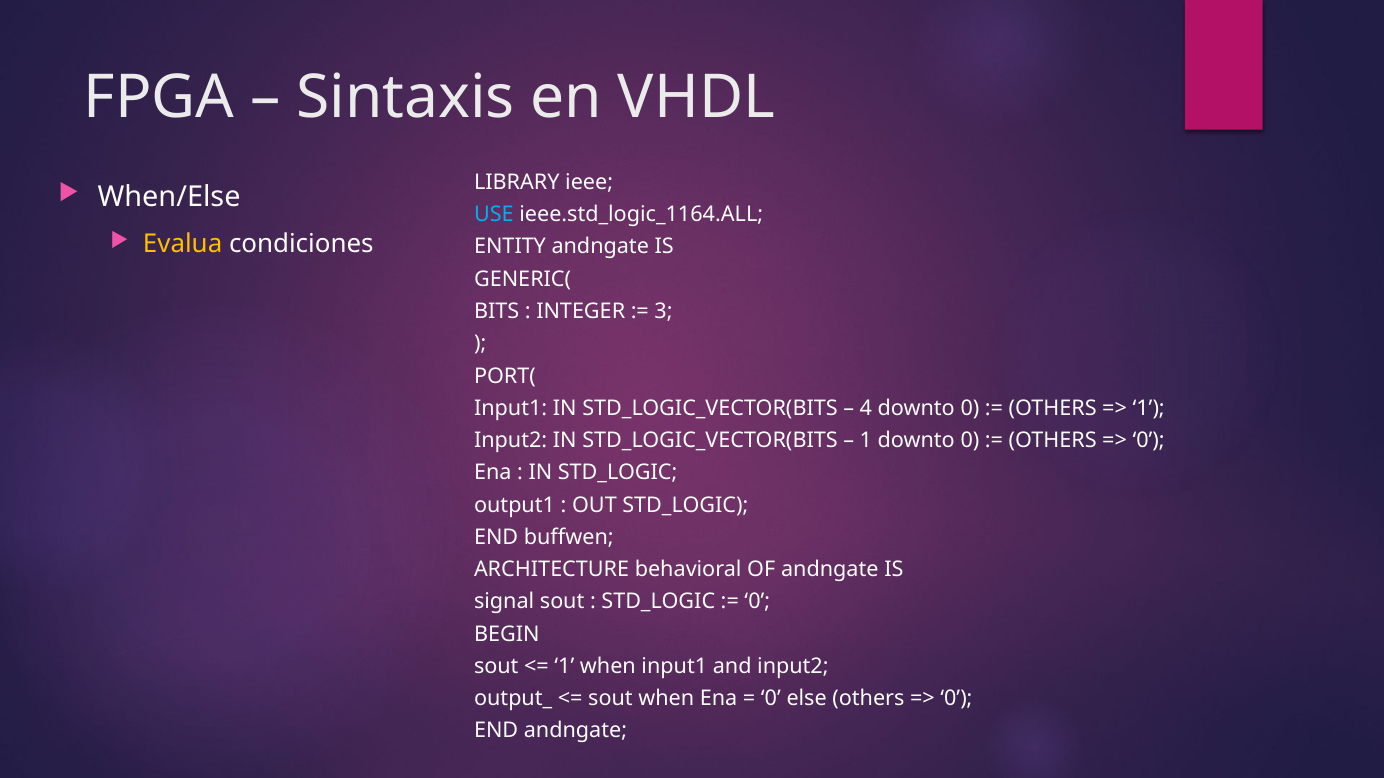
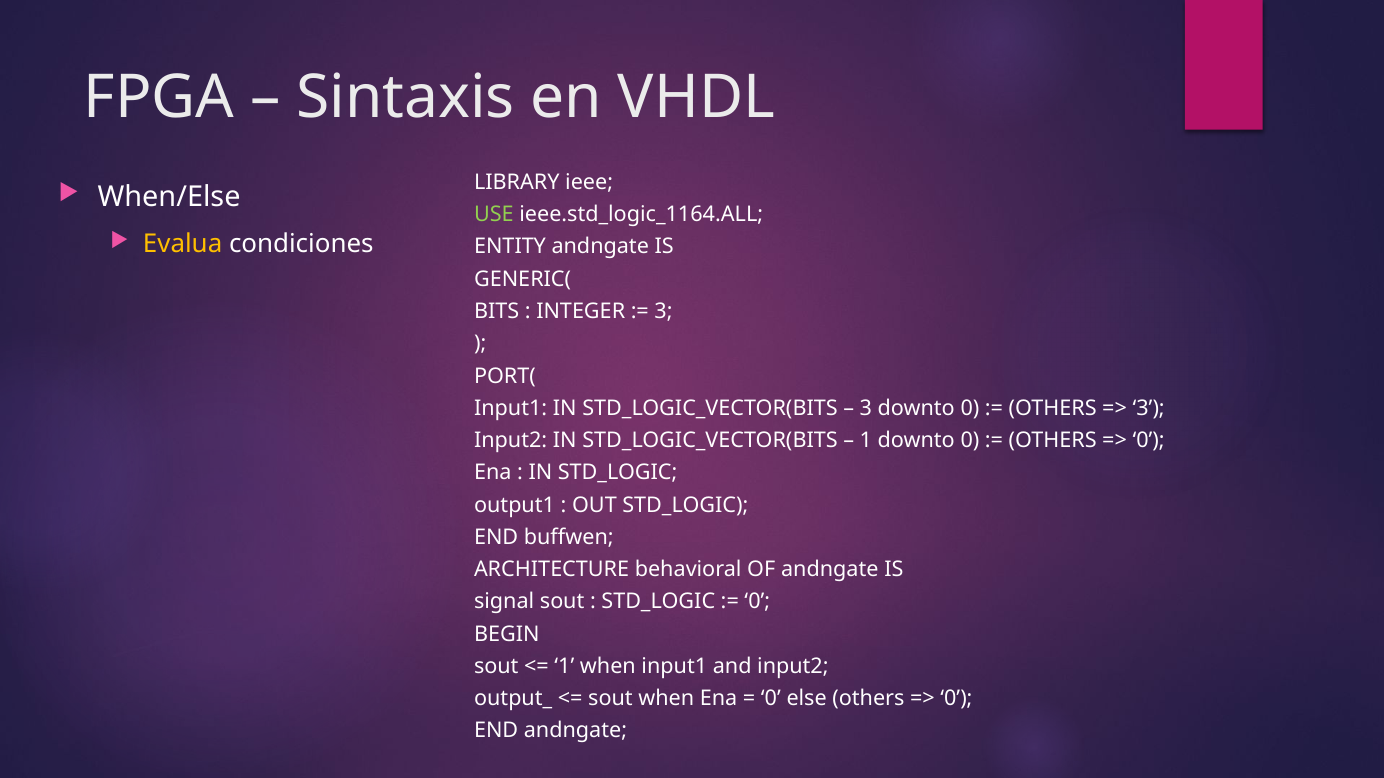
USE colour: light blue -> light green (494, 215)
4: 4 -> 3 (866, 408)
1: 1 -> 3 (1149, 408)
